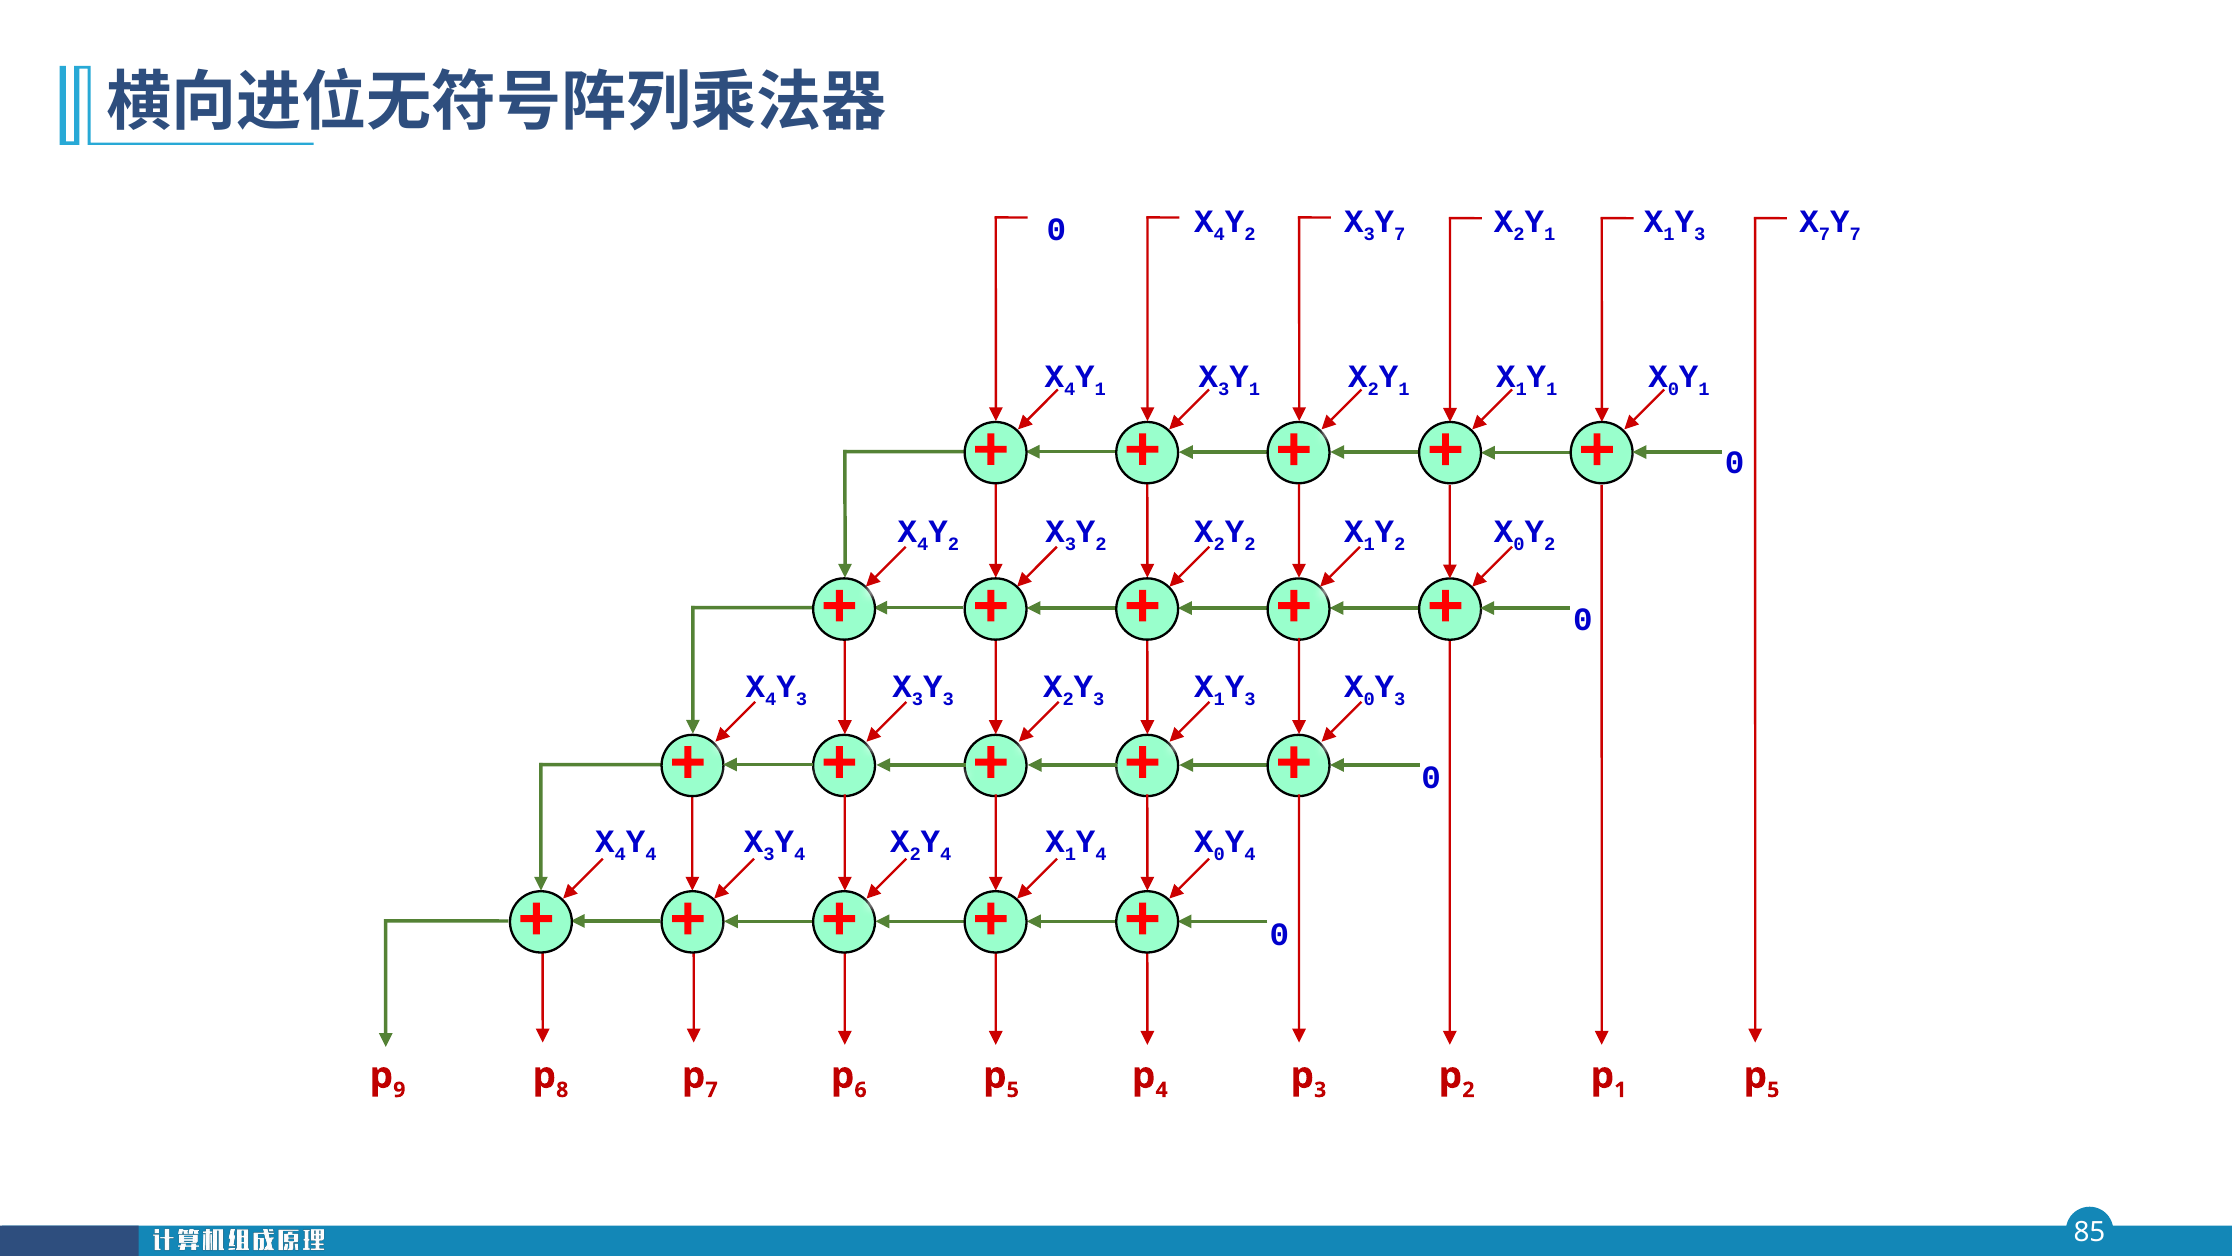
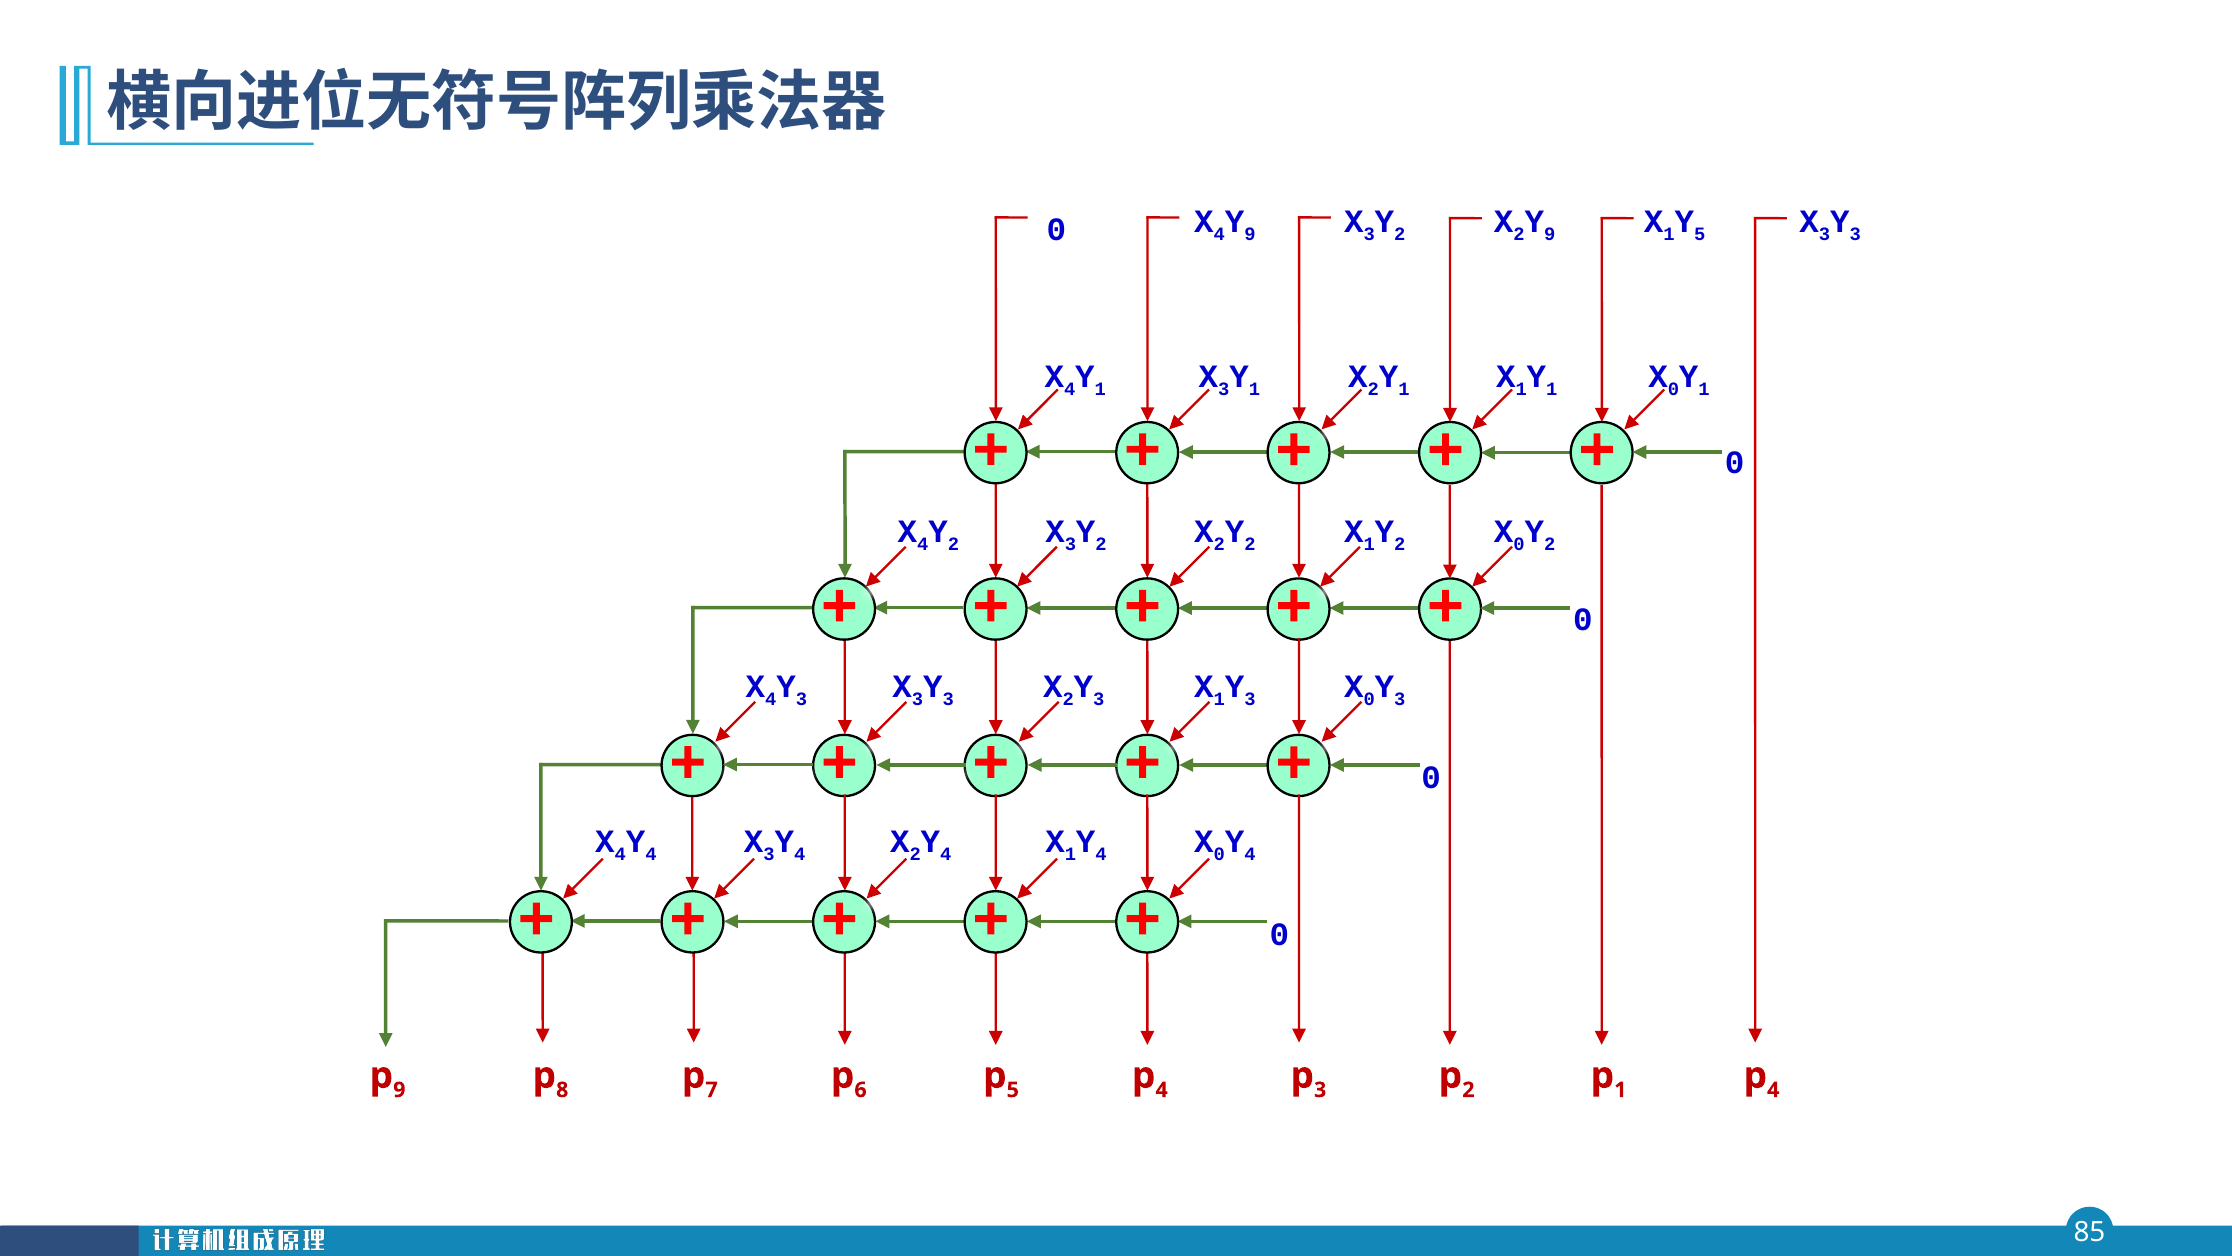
2: 2 -> 9 (1250, 235)
7: 7 -> 2 (1400, 235)
1: 1 -> 9 (1550, 235)
3: 3 -> 5 (1700, 235)
7: 7 -> 3 (1825, 235)
7: 7 -> 3 (1855, 235)
5: 5 -> 4 (1773, 1090)
